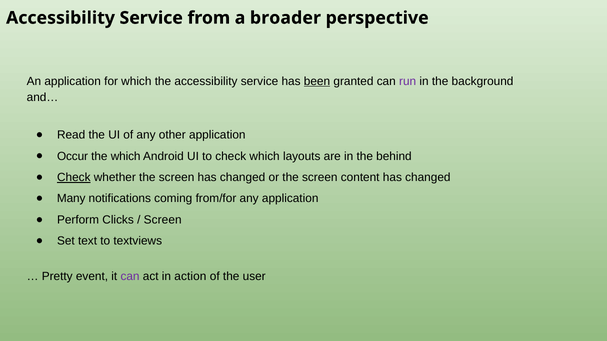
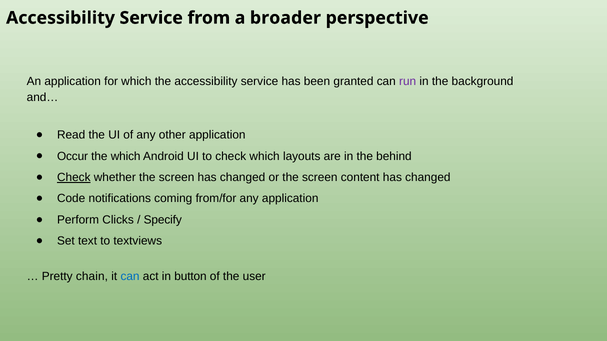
been underline: present -> none (317, 81)
Many: Many -> Code (71, 199)
Screen: Screen -> Specify (163, 220)
event: event -> chain (92, 277)
can colour: purple -> blue (130, 277)
action: action -> button (191, 277)
